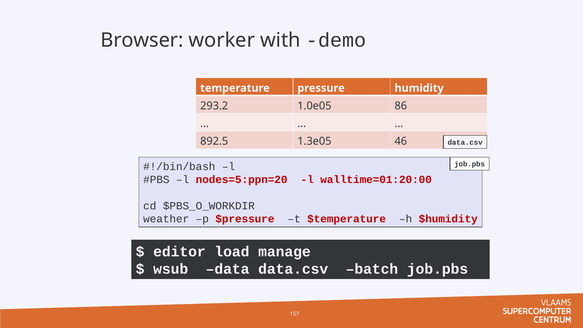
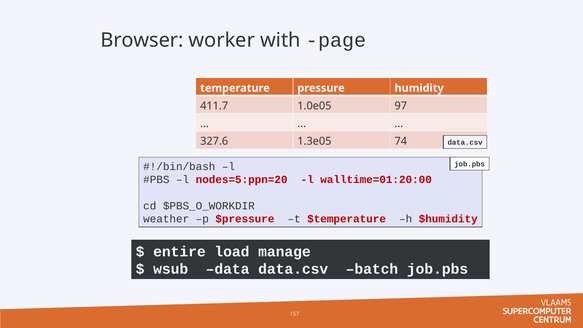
demo: demo -> page (336, 40)
293.2: 293.2 -> 411.7 (214, 106)
86: 86 -> 97 (401, 106)
892.5: 892.5 -> 327.6 (214, 141)
46: 46 -> 74 (401, 141)
editor: editor -> entire (179, 252)
